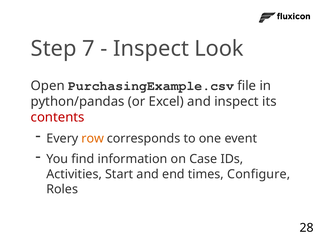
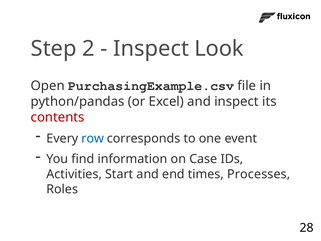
7: 7 -> 2 (88, 49)
row colour: orange -> blue (93, 138)
Configure: Configure -> Processes (259, 174)
